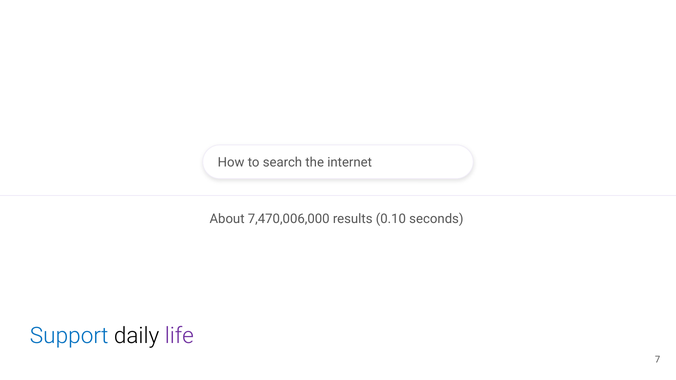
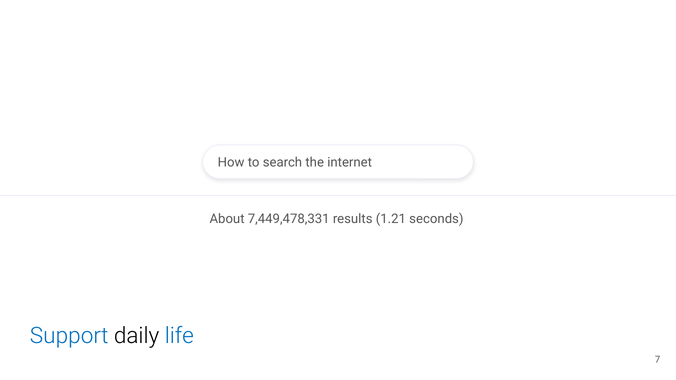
7,470,006,000: 7,470,006,000 -> 7,449,478,331 (289, 219)
0.10: 0.10 -> 1.21 (391, 219)
life colour: purple -> blue (179, 336)
